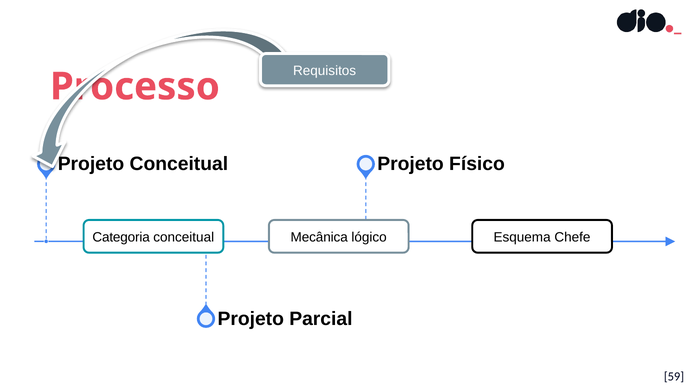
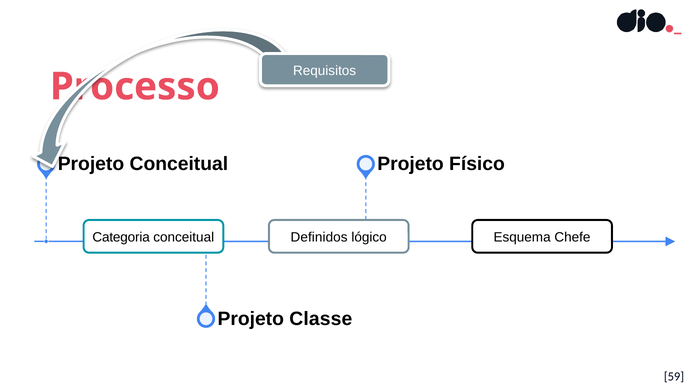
Mecânica: Mecânica -> Definidos (319, 237)
Parcial: Parcial -> Classe (321, 318)
